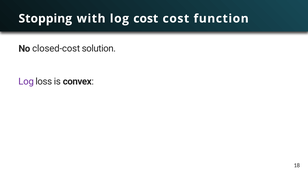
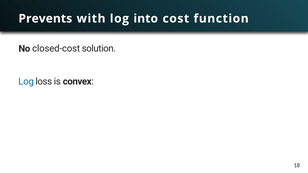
Stopping: Stopping -> Prevents (45, 19)
log cost: cost -> into (146, 19)
Log colour: purple -> blue (26, 82)
